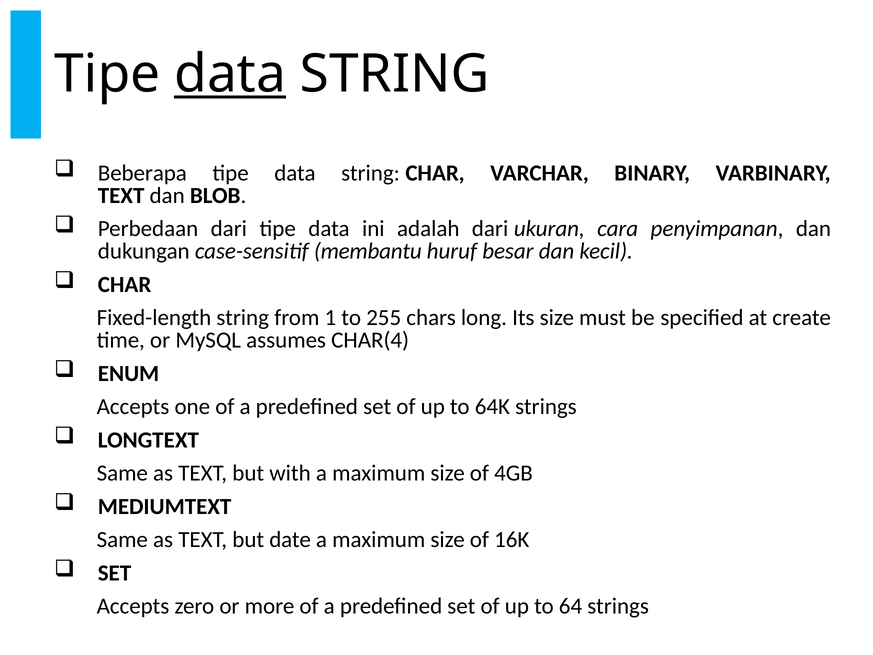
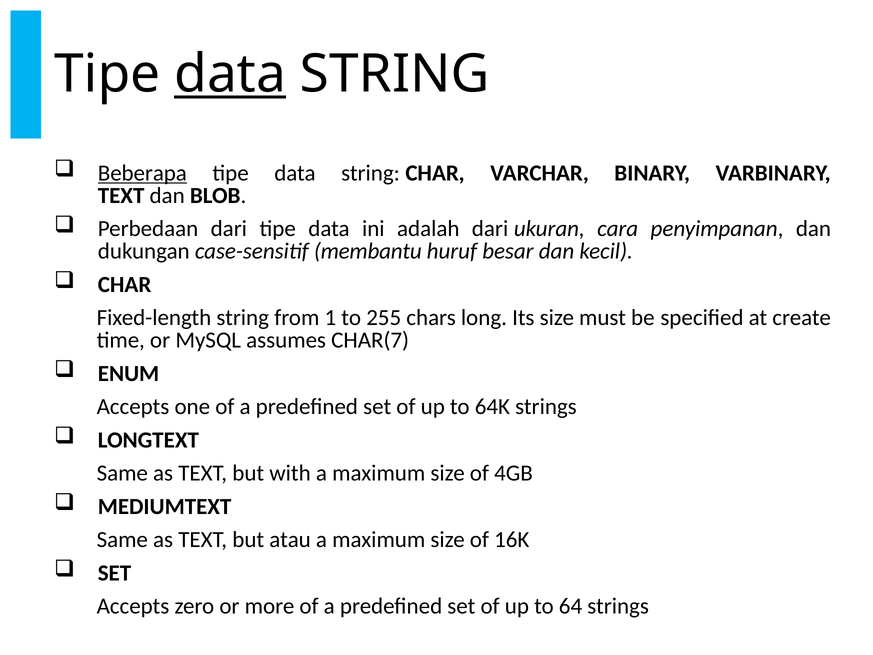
Beberapa underline: none -> present (142, 173)
CHAR(4: CHAR(4 -> CHAR(7 (370, 340)
date: date -> atau (290, 540)
